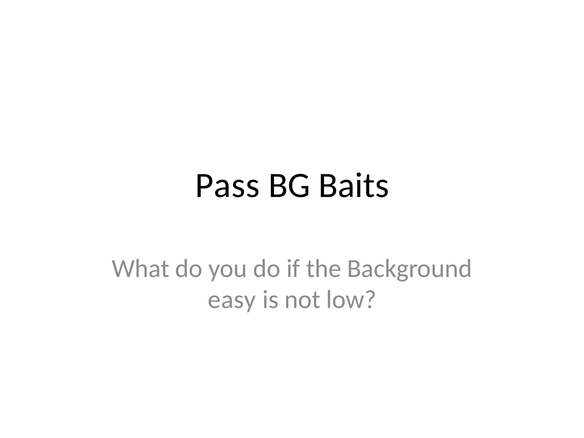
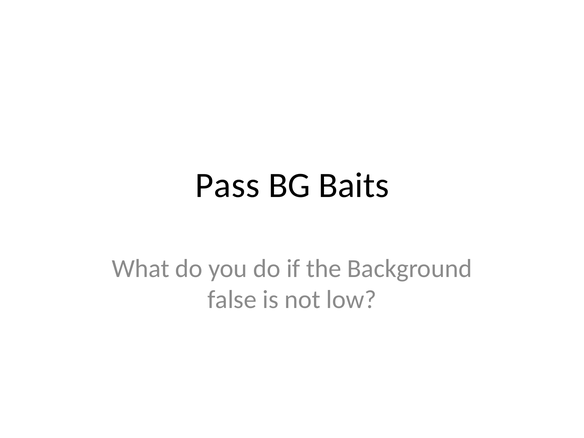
easy: easy -> false (232, 300)
